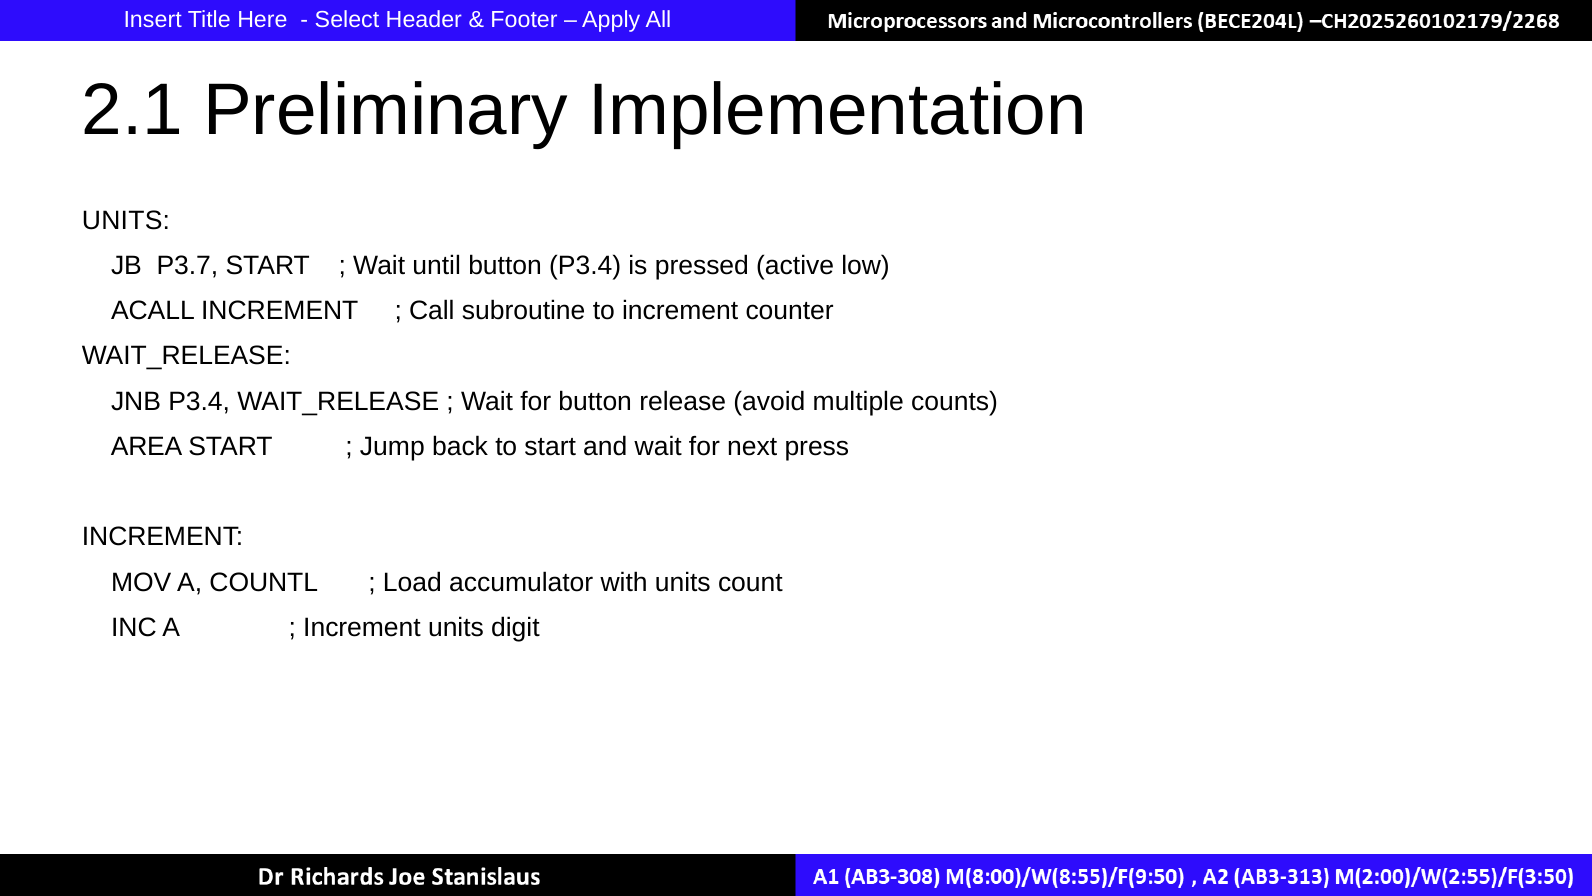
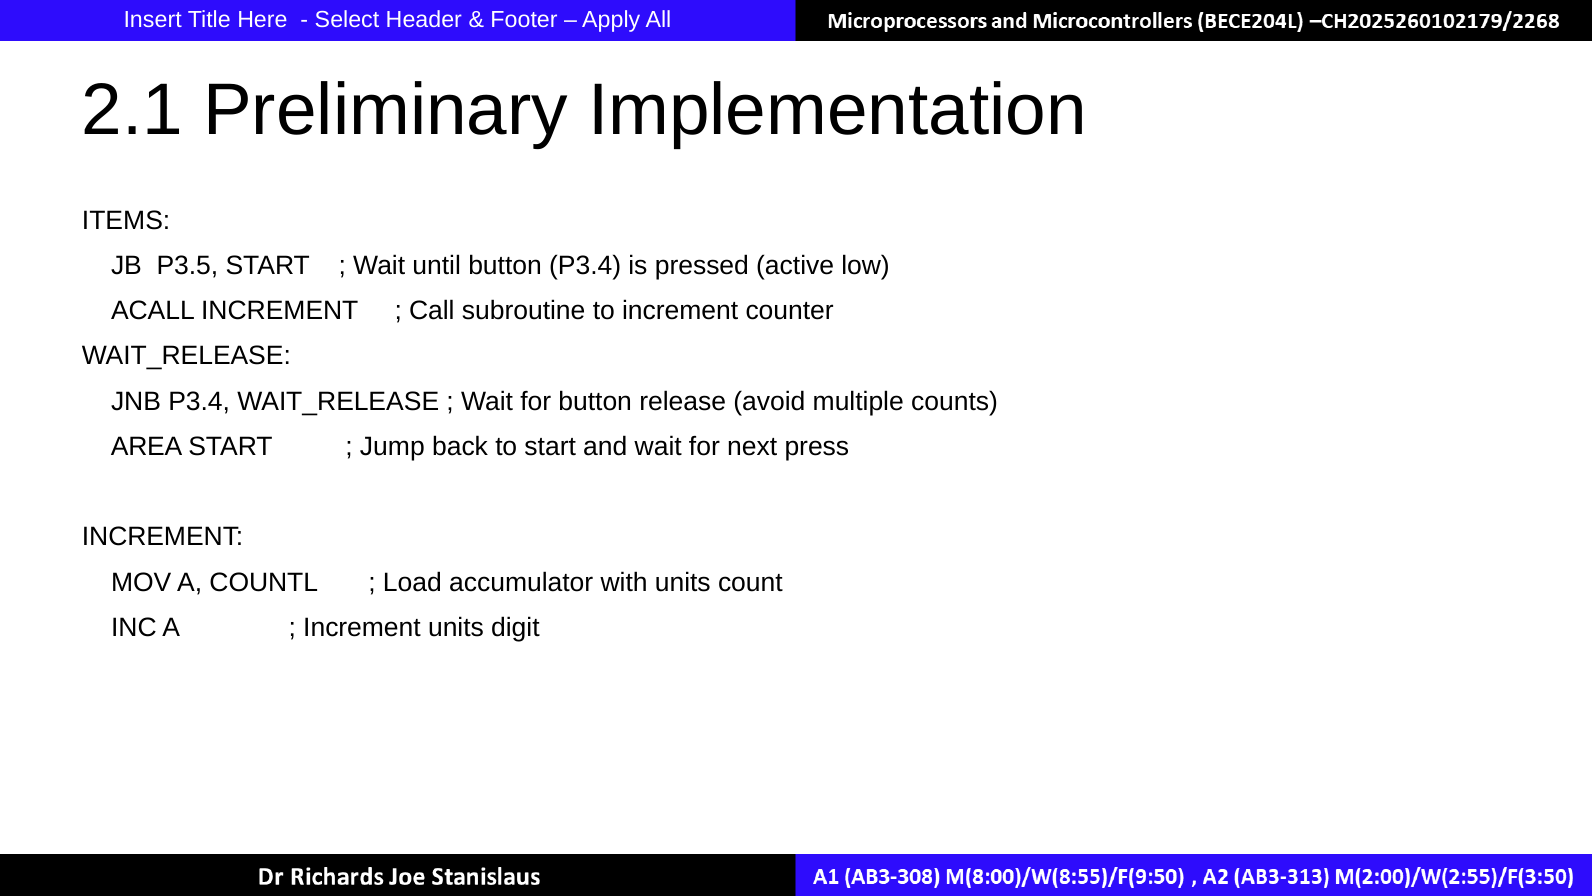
UNITS: UNITS -> ITEMS (126, 220)
P3.7: P3.7 -> P3.5 (187, 266)
